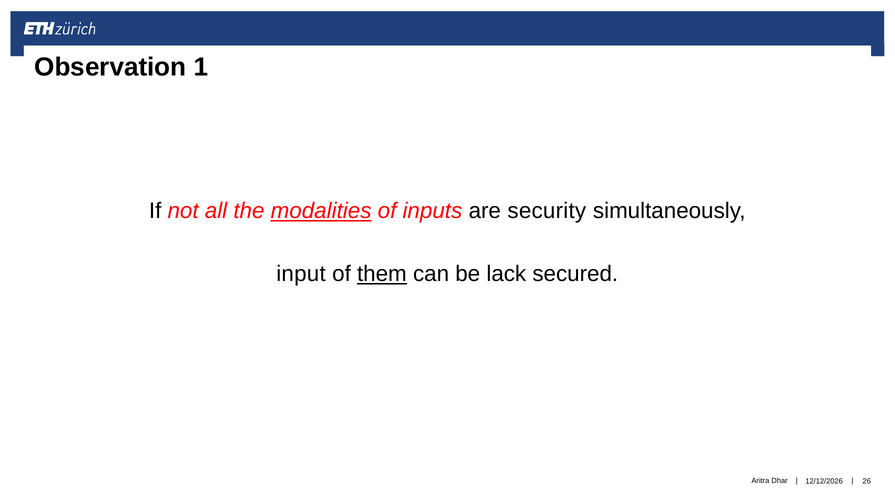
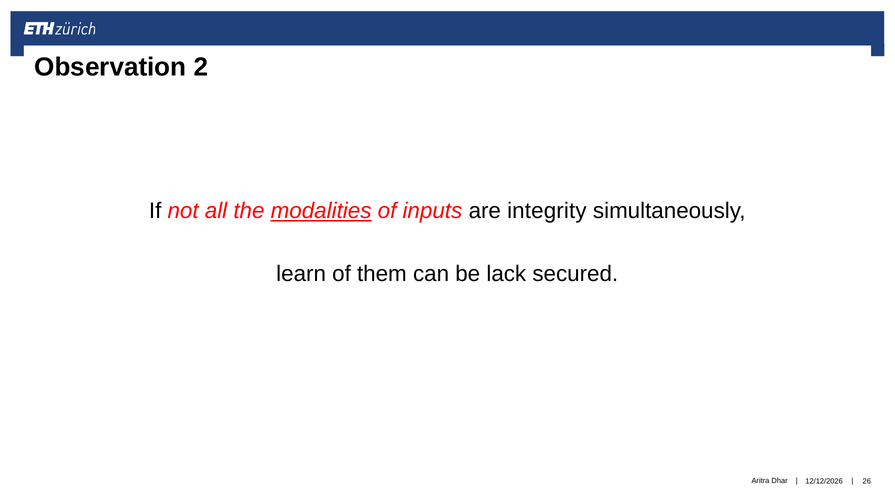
1: 1 -> 2 (201, 67)
security: security -> integrity (547, 211)
input: input -> learn (301, 274)
them underline: present -> none (382, 274)
